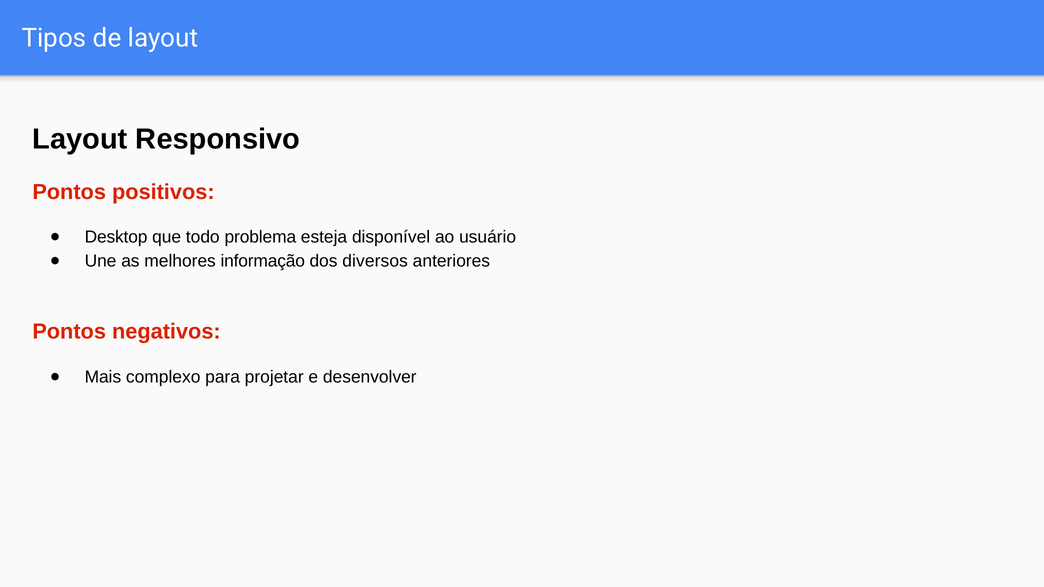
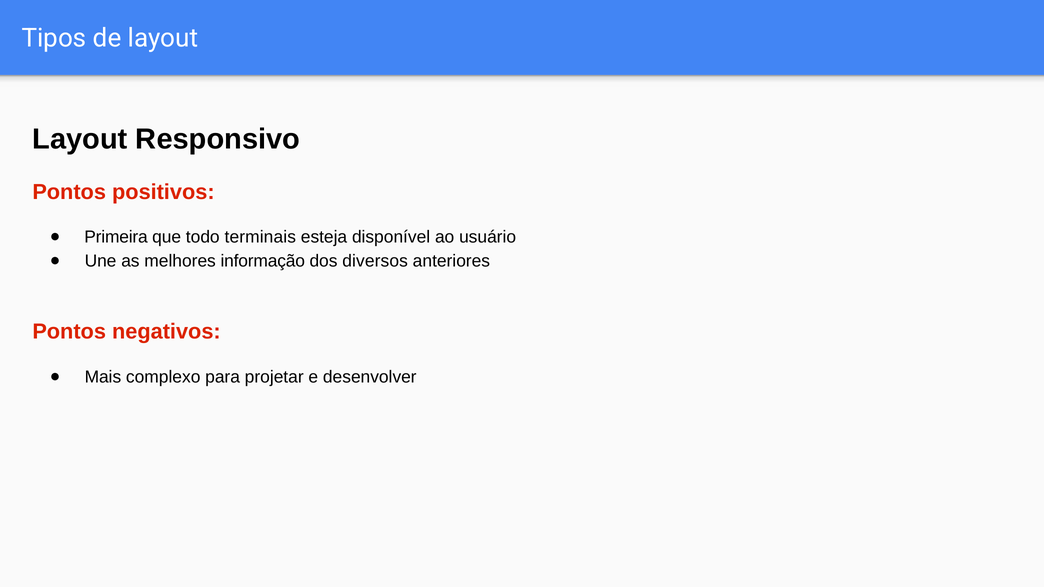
Desktop: Desktop -> Primeira (116, 237)
problema: problema -> terminais (260, 237)
